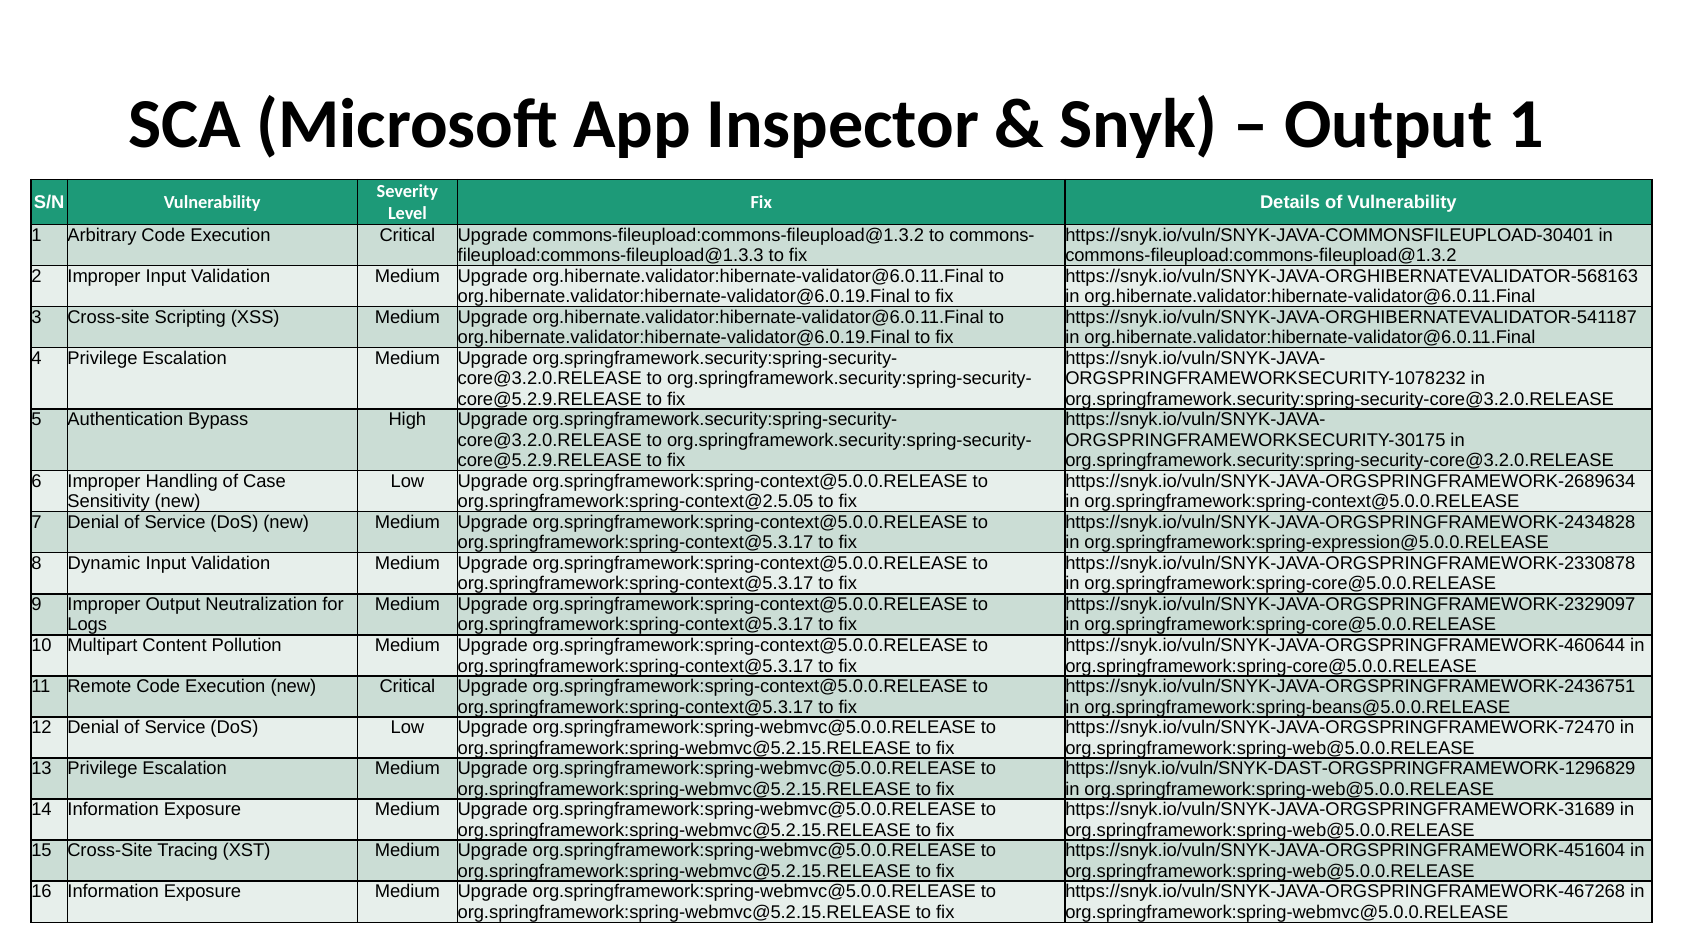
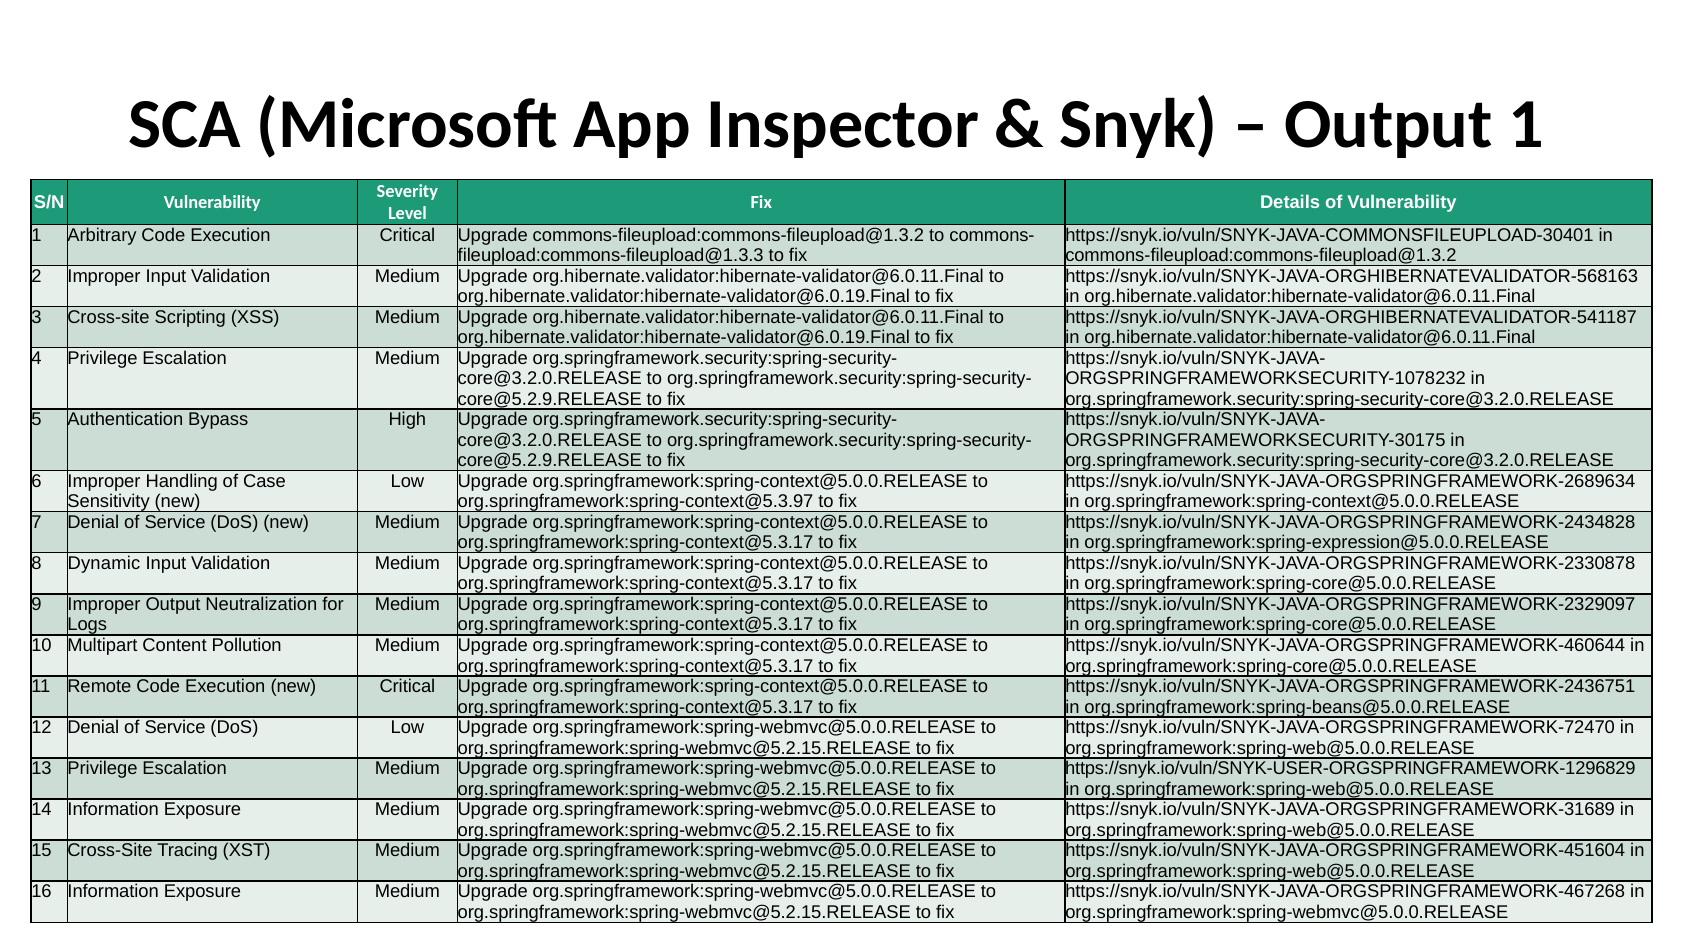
org.springframework:spring-context@2.5.05: org.springframework:spring-context@2.5.05 -> org.springframework:spring-context@5.3.97 (636, 502)
https://snyk.io/vuln/SNYK-DAST-ORGSPRINGFRAMEWORK-1296829: https://snyk.io/vuln/SNYK-DAST-ORGSPRINGFRAMEWORK-1296829 -> https://snyk.io/vuln/SNYK-USER-ORGSPRINGFRAMEWORK-1296829 (1350, 768)
